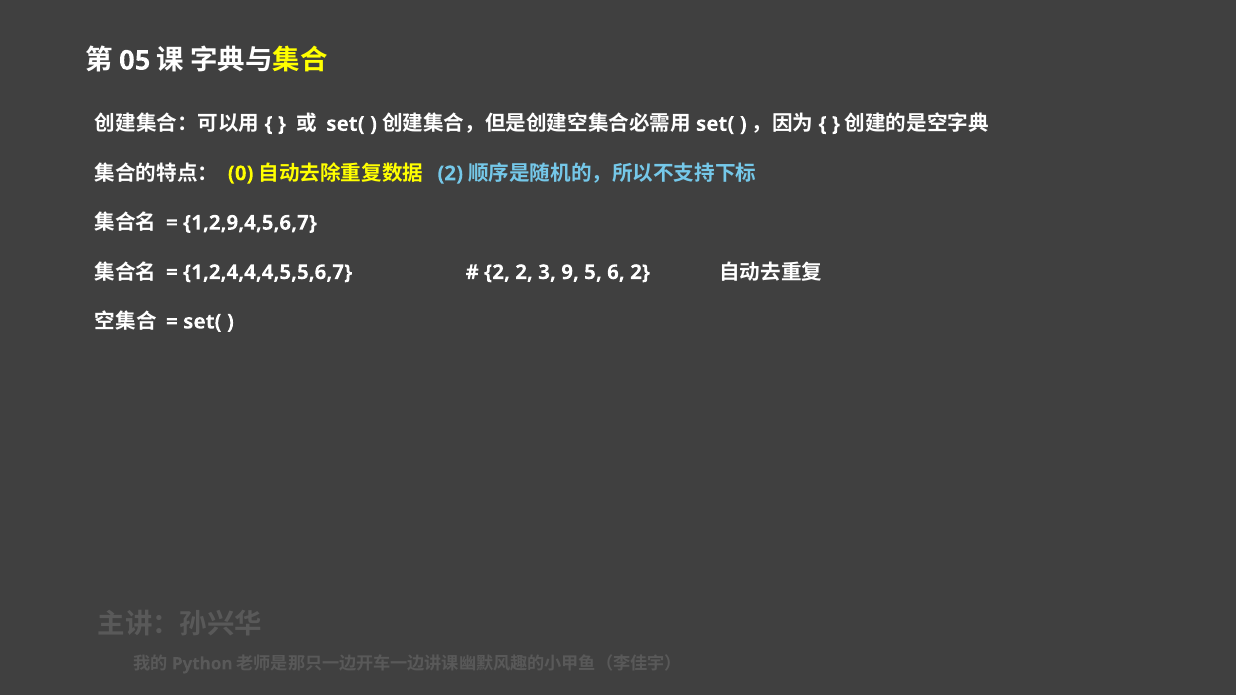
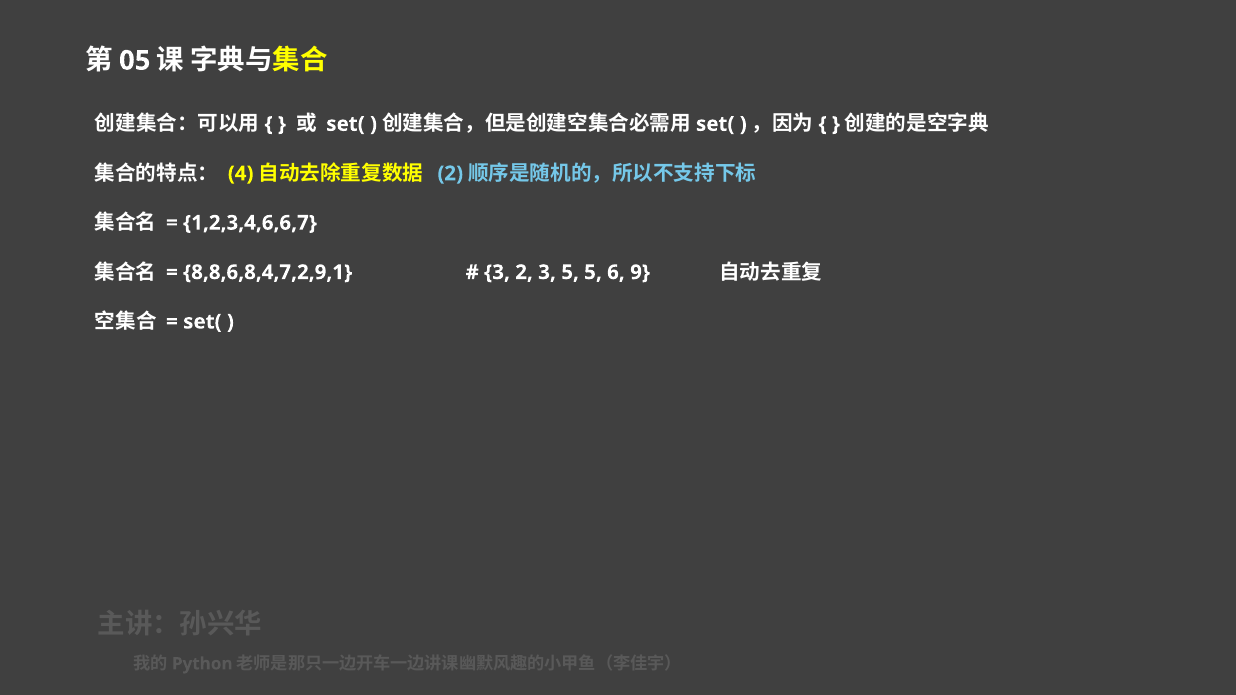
0: 0 -> 4 (241, 174)
1,2,9,4,5,6,7: 1,2,9,4,5,6,7 -> 1,2,3,4,6,6,7 (250, 223)
1,2,4,4,4,5,5,6,7: 1,2,4,4,4,5,5,6,7 -> 8,8,6,8,4,7,2,9,1 (268, 272)
2: 2 -> 3 (497, 272)
3 9: 9 -> 5 (570, 272)
6 2: 2 -> 9 (640, 272)
